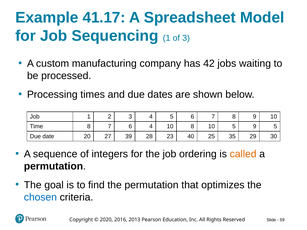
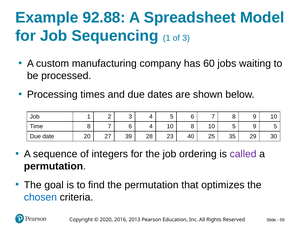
41.17: 41.17 -> 92.88 (104, 18)
42: 42 -> 60 (209, 64)
called colour: orange -> purple (243, 154)
